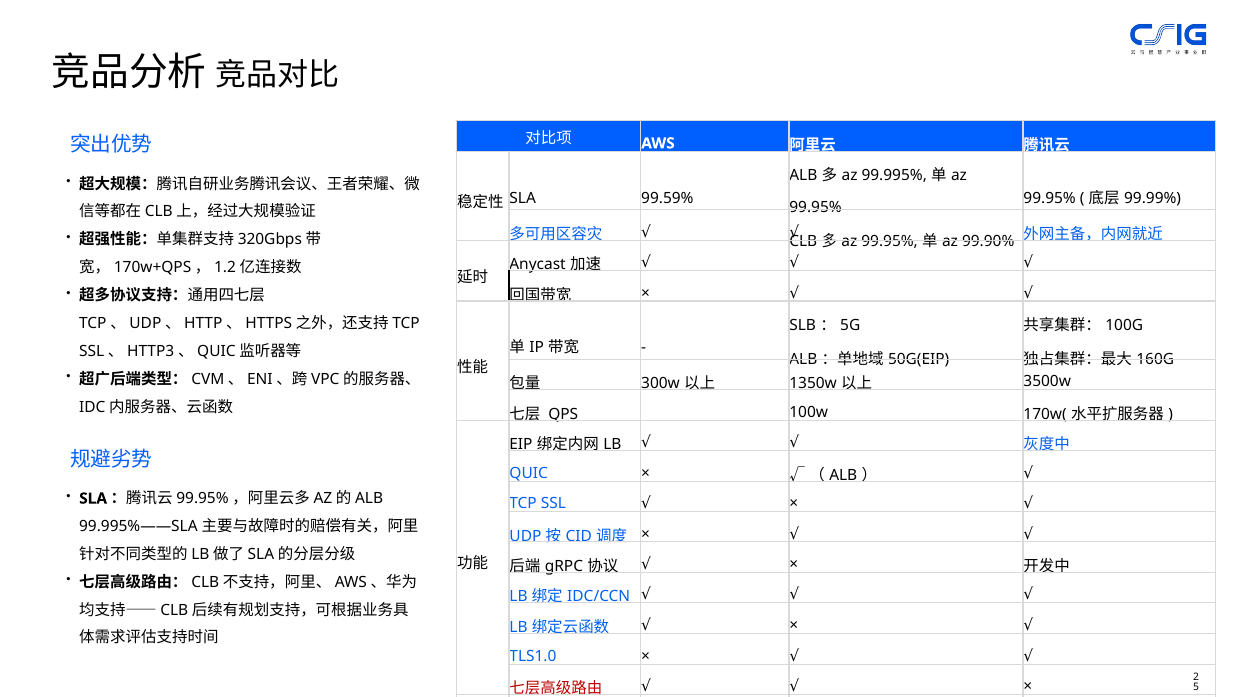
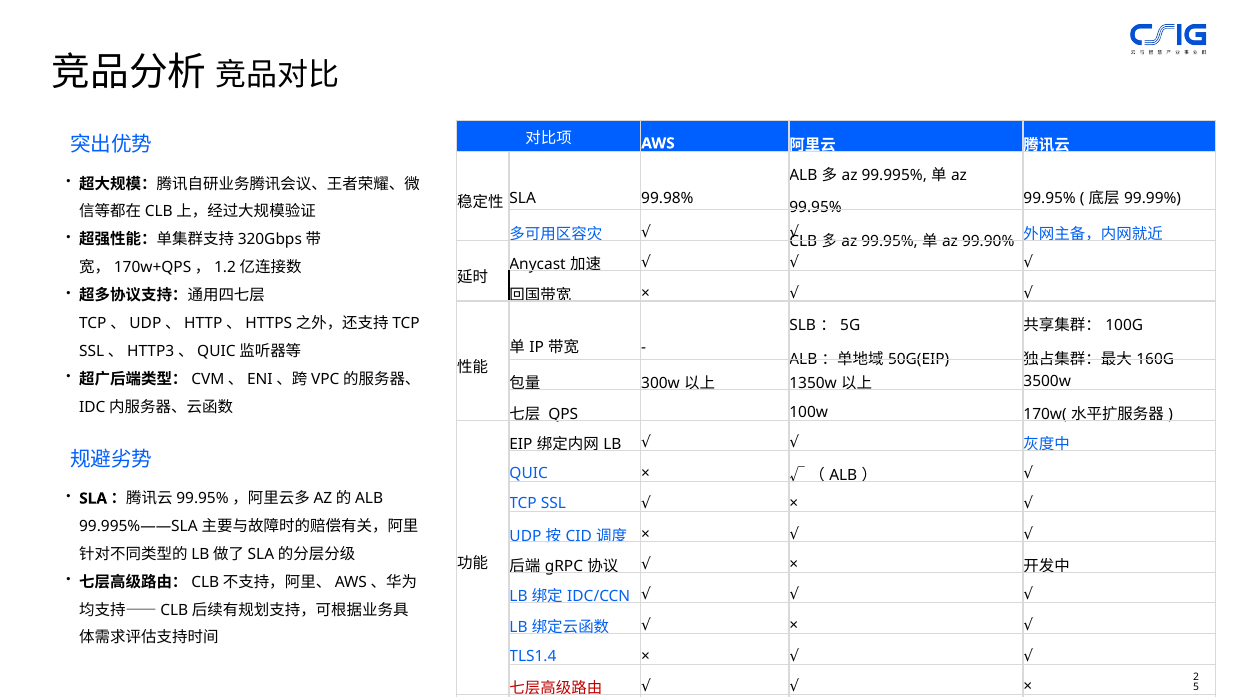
99.59%: 99.59% -> 99.98% (667, 198)
TLS1.0: TLS1.0 -> TLS1.4 (533, 656)
